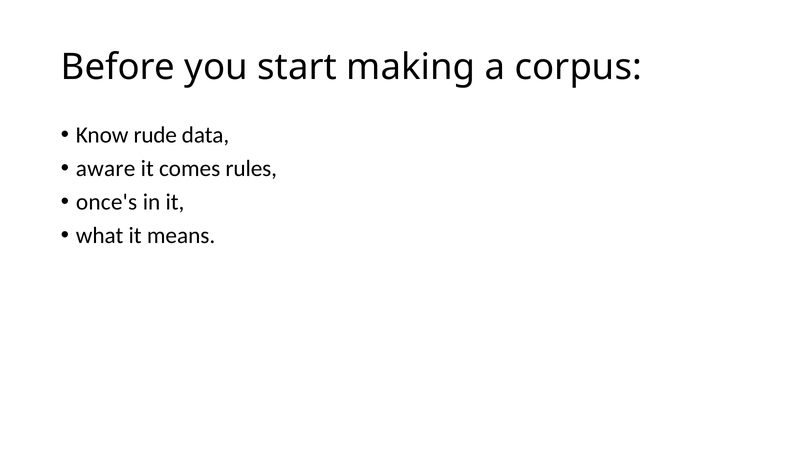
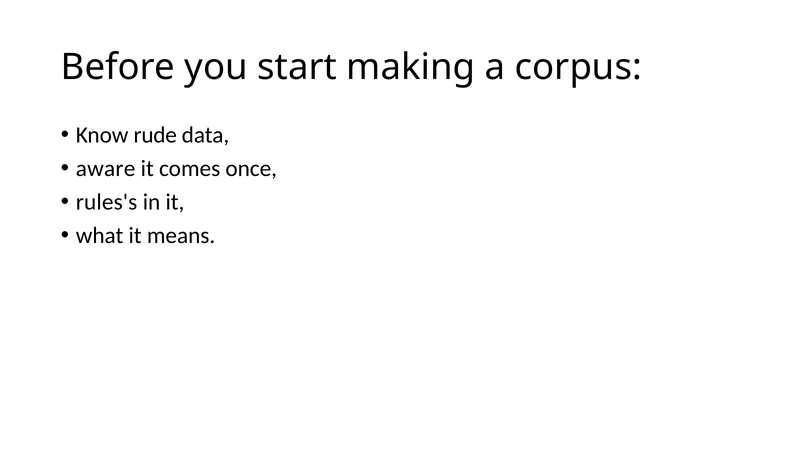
rules: rules -> once (251, 168)
once's: once's -> rules's (107, 202)
